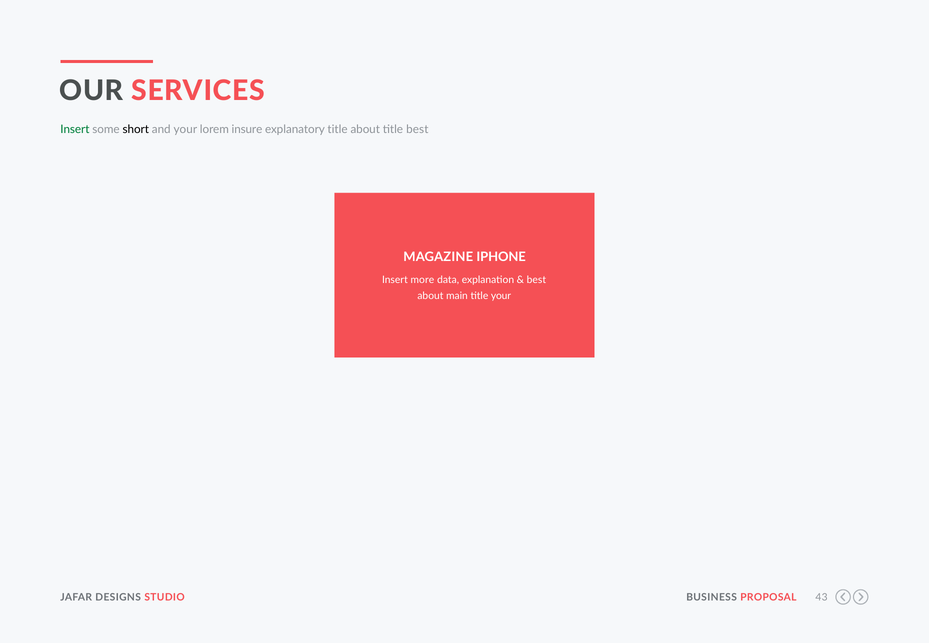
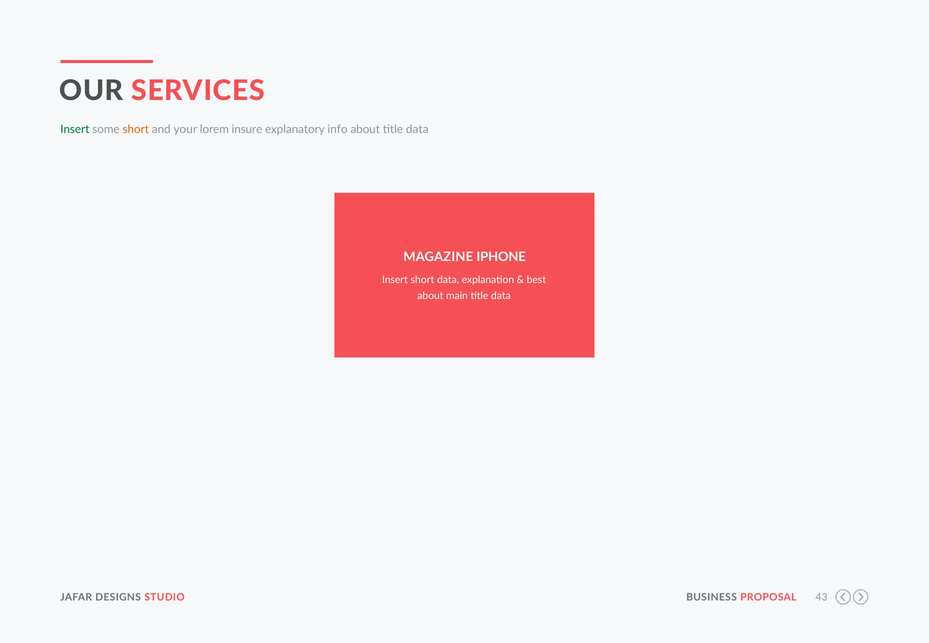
short colour: black -> orange (136, 129)
explanatory title: title -> info (338, 129)
about title best: best -> data (417, 129)
Insert more: more -> short (422, 280)
main title your: your -> data (501, 296)
